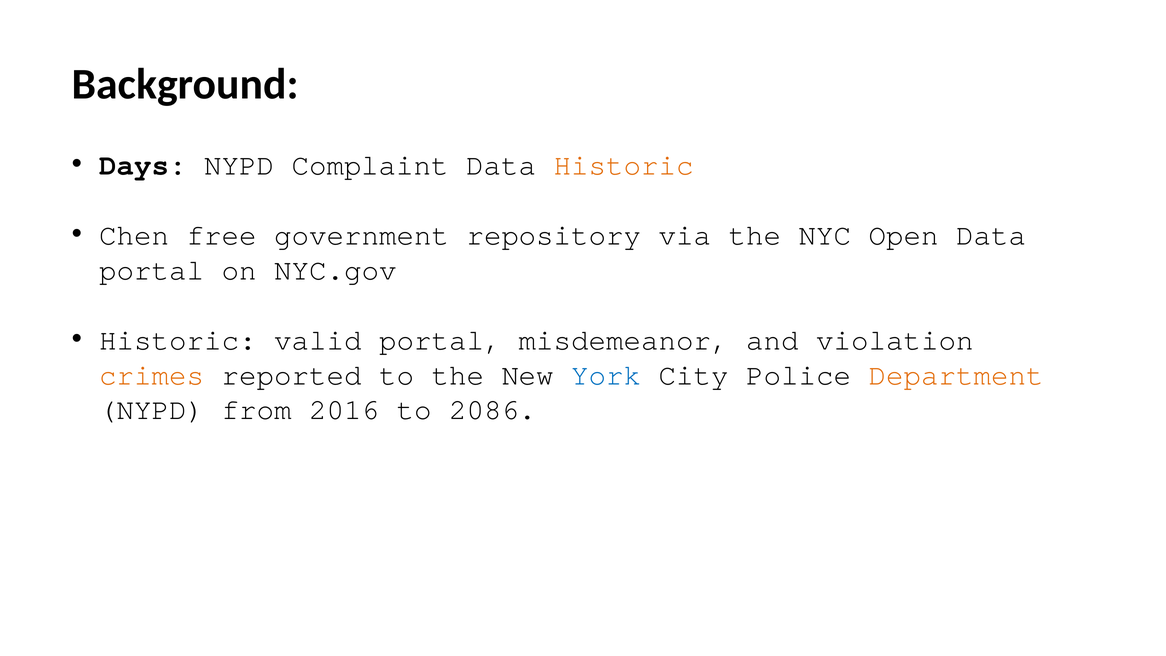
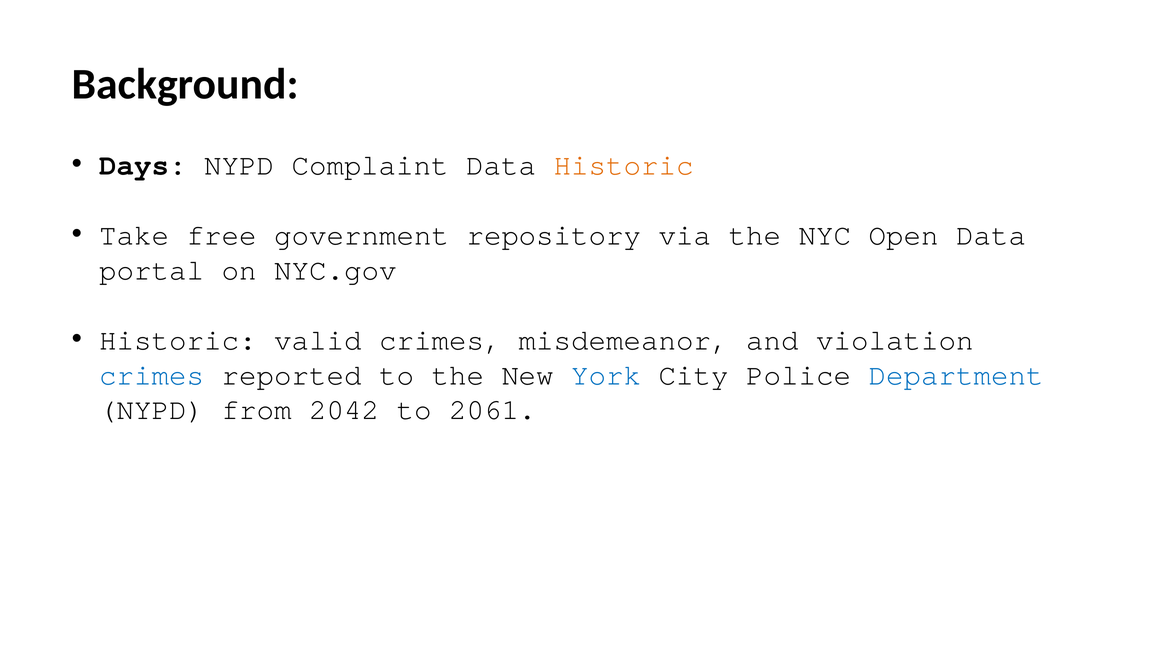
Chen: Chen -> Take (134, 235)
valid portal: portal -> crimes (440, 340)
crimes colour: orange -> blue (152, 375)
Department colour: orange -> blue (956, 375)
2016: 2016 -> 2042 (344, 410)
2086: 2086 -> 2061 (493, 410)
